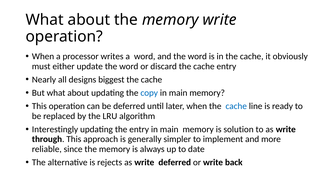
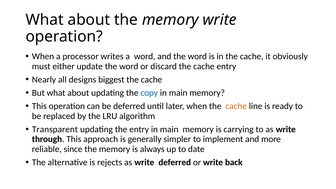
cache colour: blue -> orange (236, 106)
Interestingly: Interestingly -> Transparent (55, 129)
solution: solution -> carrying (239, 129)
